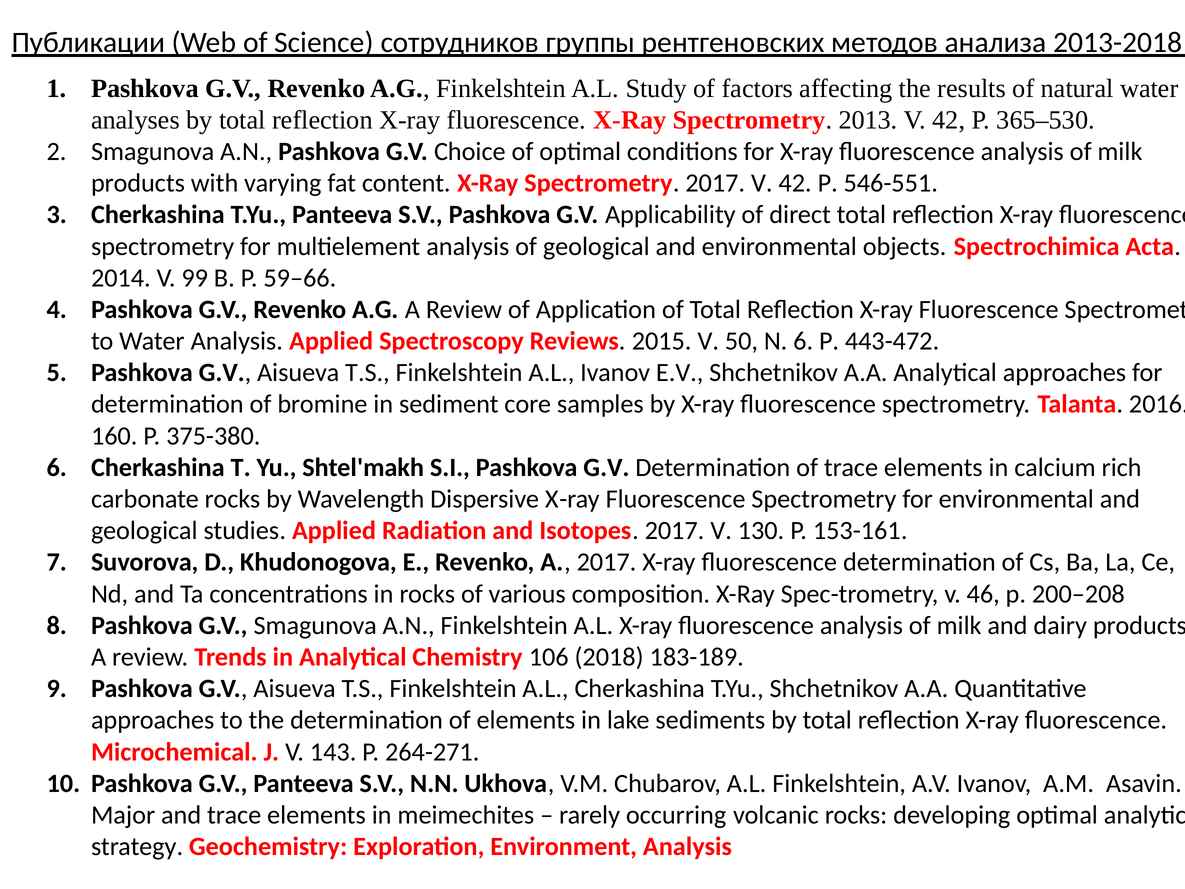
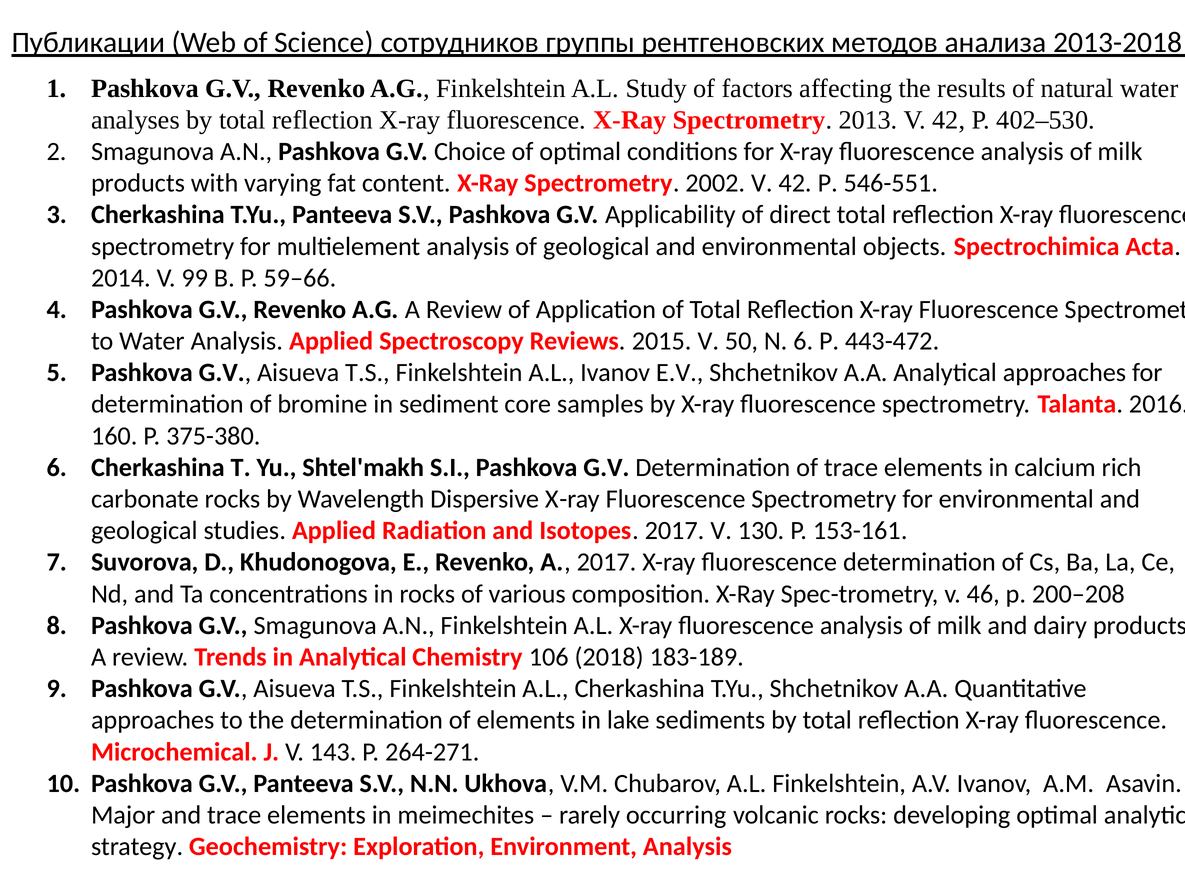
365–530: 365–530 -> 402–530 (1046, 120)
Spectrometry 2017: 2017 -> 2002 (715, 183)
